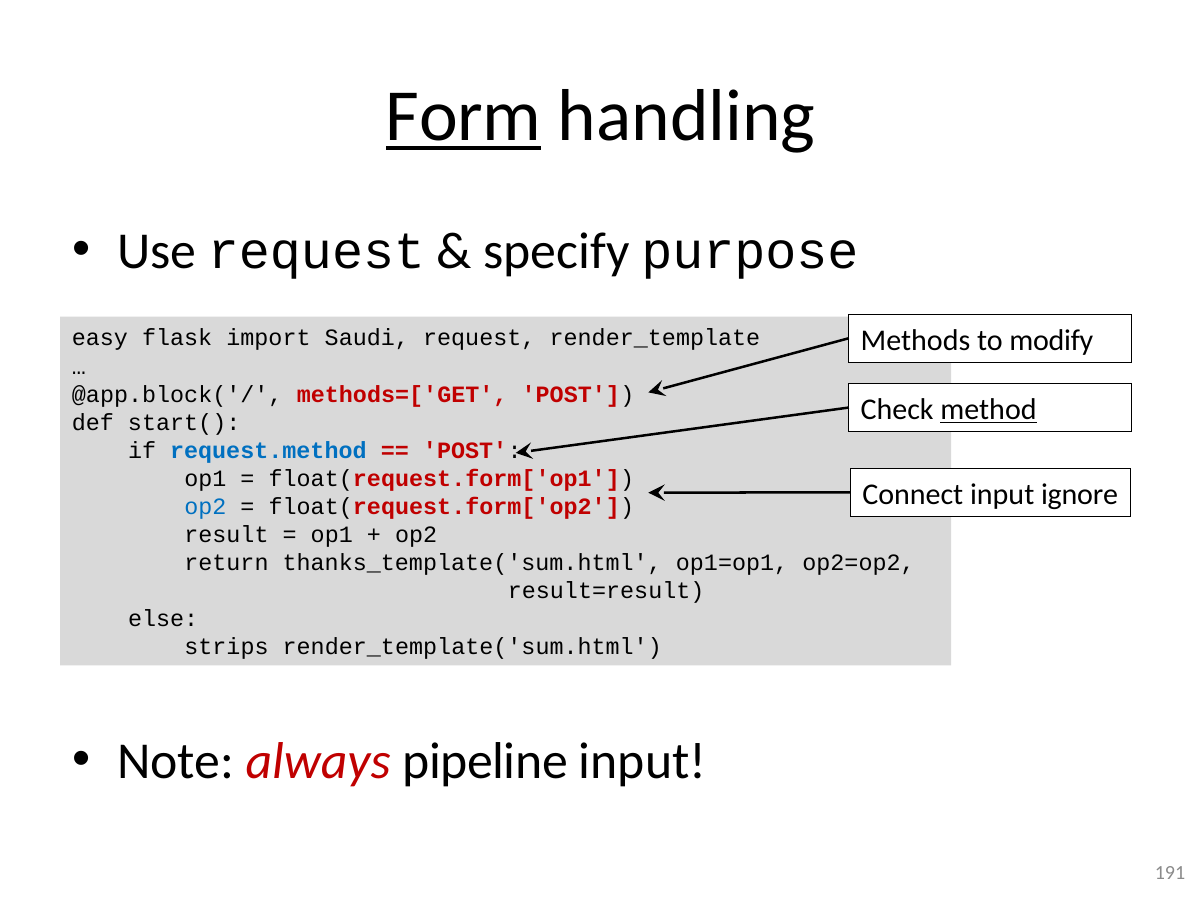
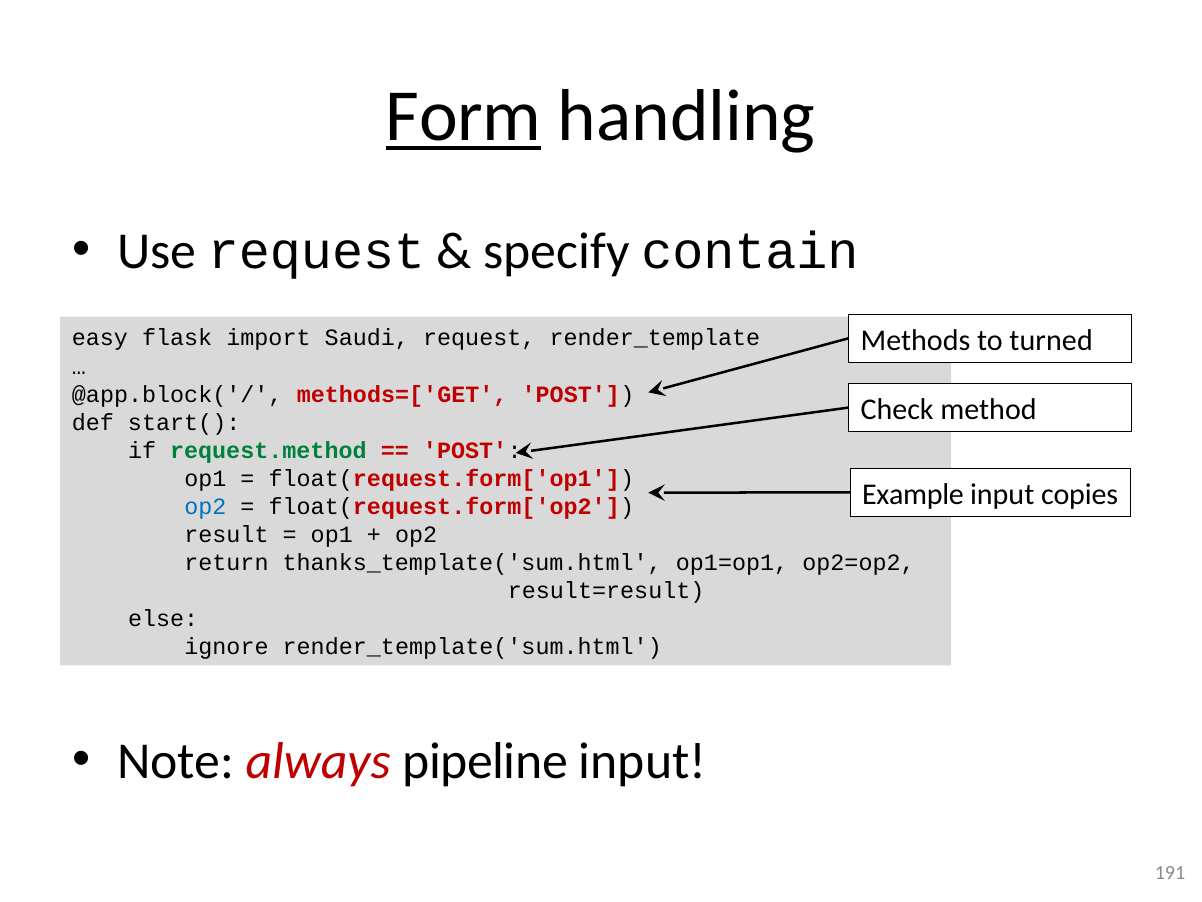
purpose: purpose -> contain (750, 251)
modify: modify -> turned (1051, 340)
method underline: present -> none (988, 409)
request.method colour: blue -> green (268, 450)
Connect: Connect -> Example (913, 494)
ignore: ignore -> copies (1080, 494)
strips: strips -> ignore (226, 647)
